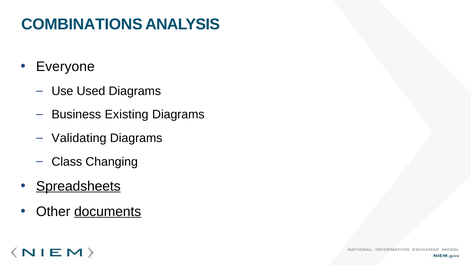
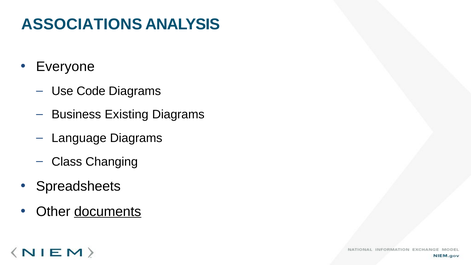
COMBINATIONS: COMBINATIONS -> ASSOCIATIONS (82, 24)
Used: Used -> Code (91, 91)
Validating: Validating -> Language (79, 138)
Spreadsheets underline: present -> none (78, 186)
